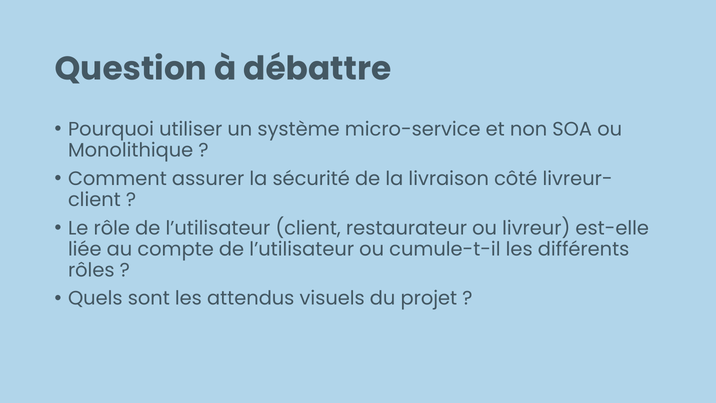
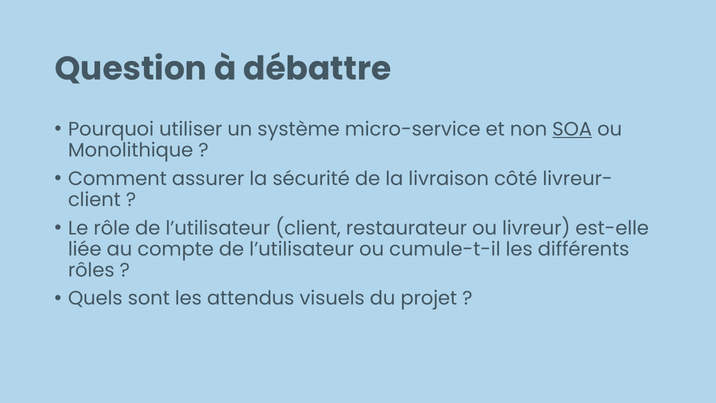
SOA underline: none -> present (572, 129)
